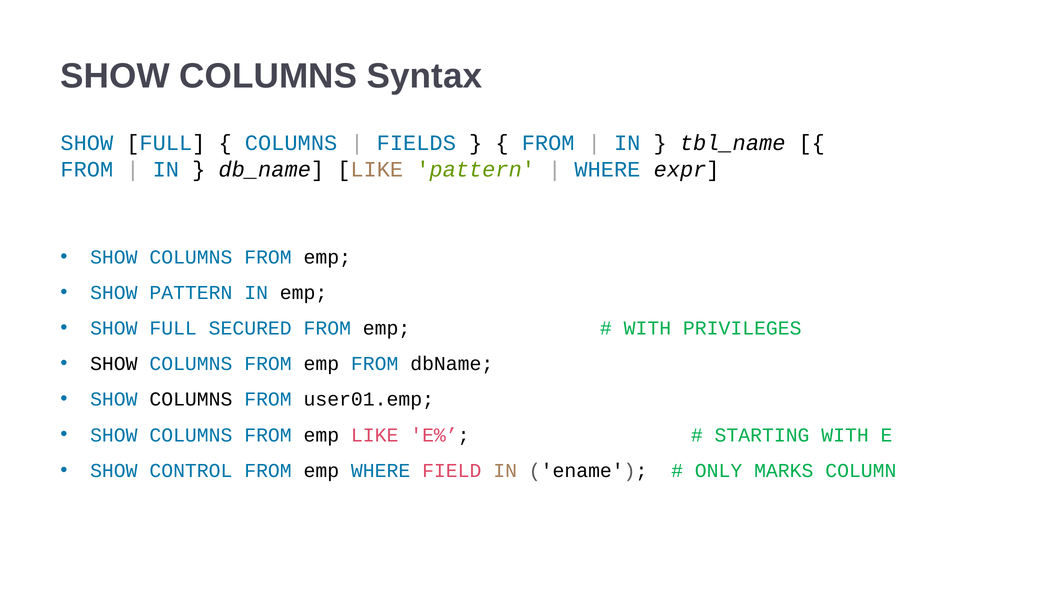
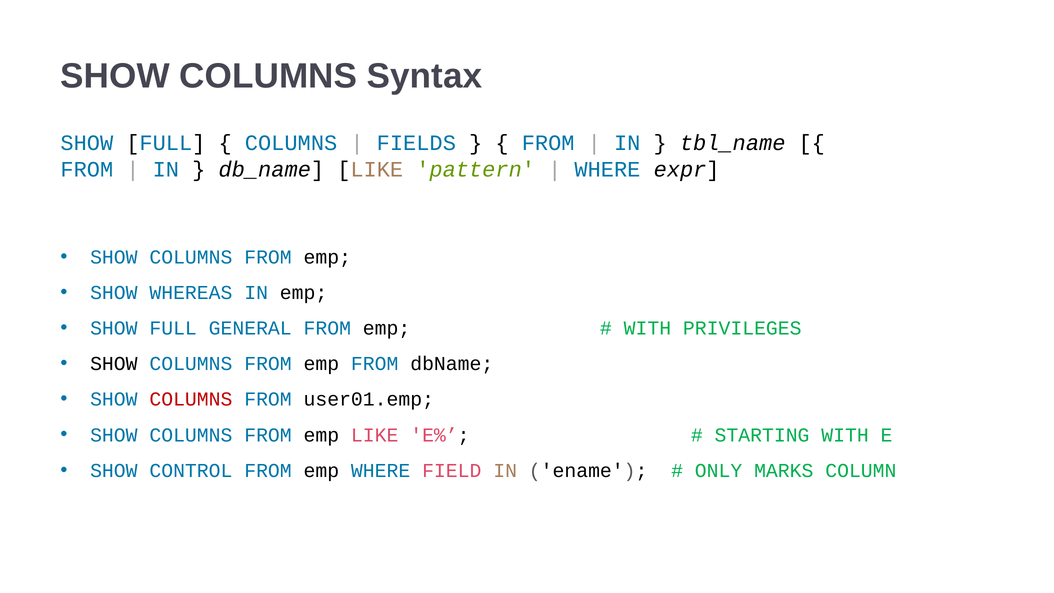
SHOW PATTERN: PATTERN -> WHEREAS (191, 293)
SECURED: SECURED -> GENERAL (250, 328)
COLUMNS colour: black -> red (191, 399)
